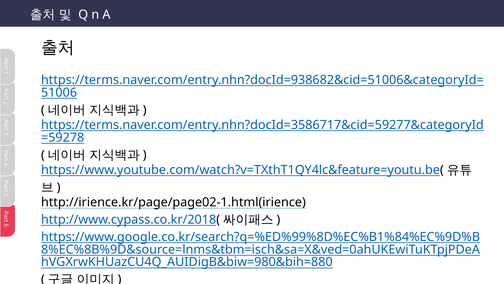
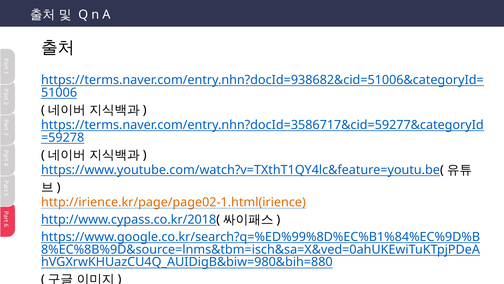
http://irience.kr/page/page02-1.html(irience colour: black -> orange (173, 202)
